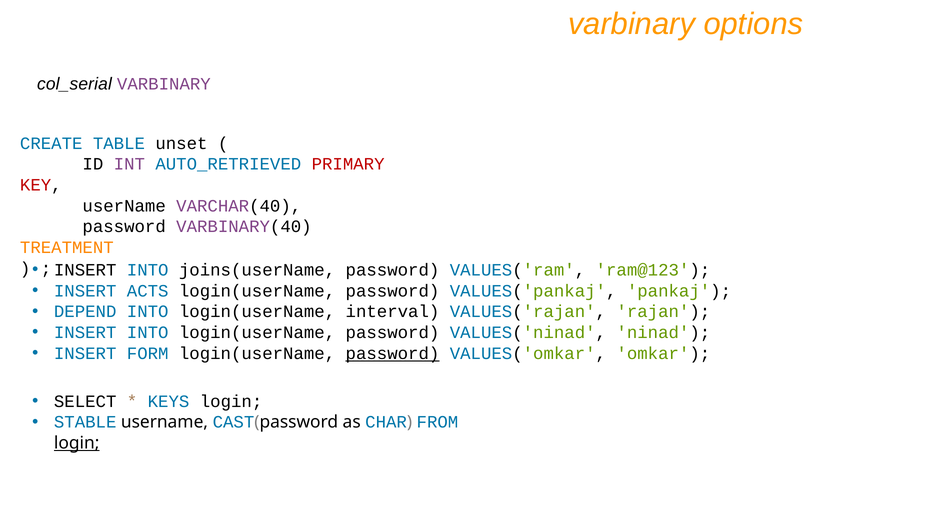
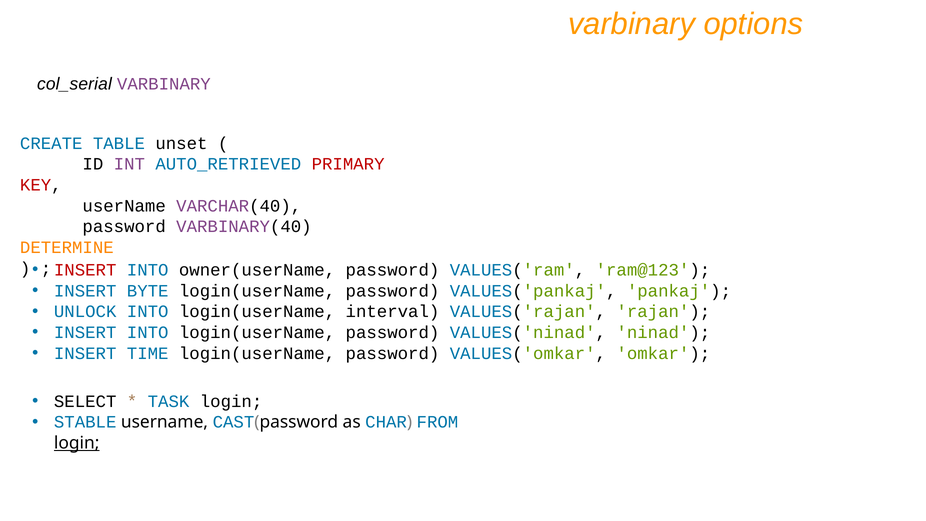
TREATMENT: TREATMENT -> DETERMINE (67, 247)
INSERT colour: black -> red (85, 270)
joins(userName: joins(userName -> owner(userName (257, 270)
ACTS: ACTS -> BYTE (148, 291)
DEPEND: DEPEND -> UNLOCK (85, 312)
FORM: FORM -> TIME (148, 353)
password underline: present -> none (392, 353)
KEYS: KEYS -> TASK (169, 401)
